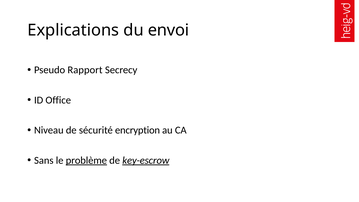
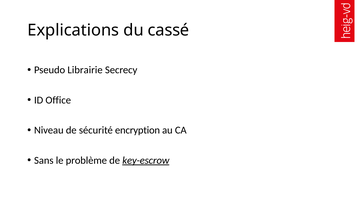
envoi: envoi -> cassé (168, 30)
Rapport: Rapport -> Librairie (85, 70)
problème underline: present -> none (86, 160)
